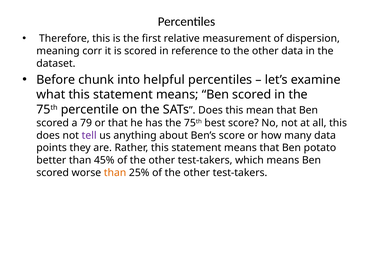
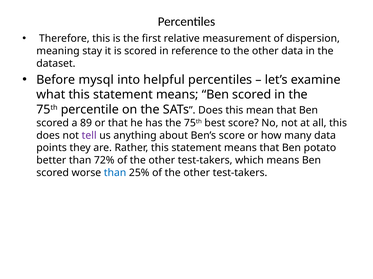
corr: corr -> stay (92, 51)
chunk: chunk -> mysql (96, 80)
79: 79 -> 89 (86, 123)
45%: 45% -> 72% (104, 161)
than colour: orange -> blue (115, 173)
